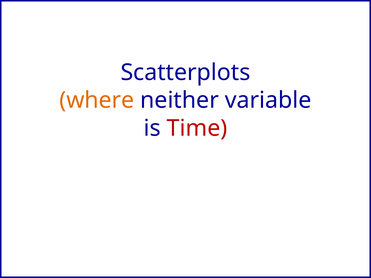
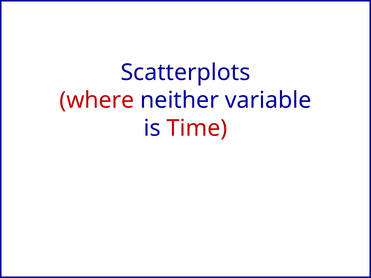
where colour: orange -> red (97, 100)
